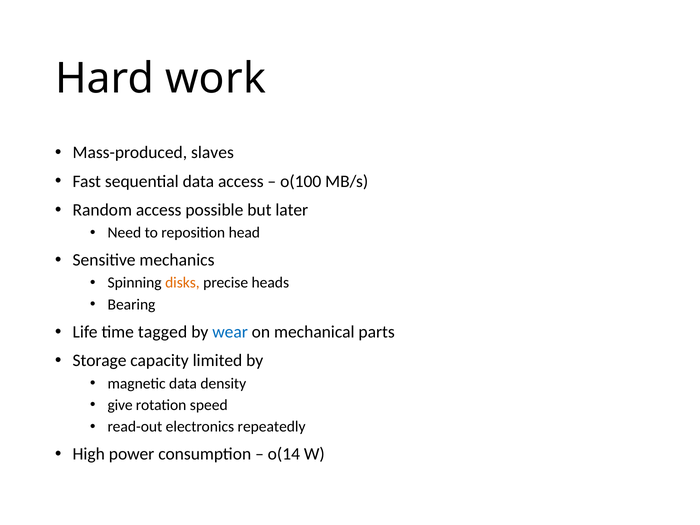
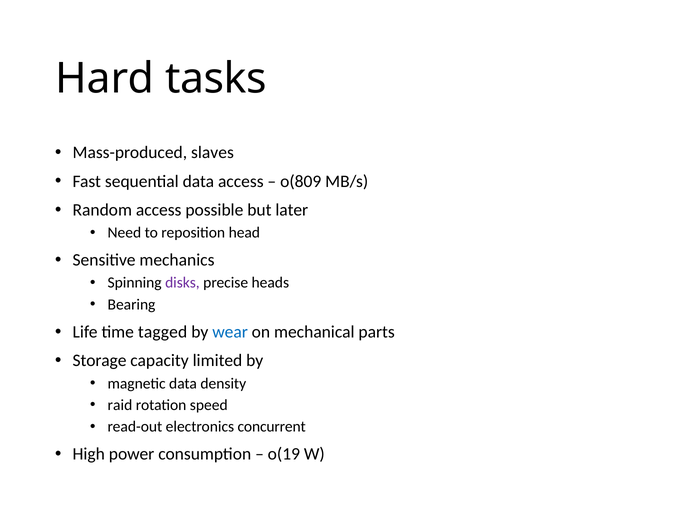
work: work -> tasks (216, 78)
o(100: o(100 -> o(809 (301, 181)
disks colour: orange -> purple (182, 283)
give: give -> raid (120, 405)
repeatedly: repeatedly -> concurrent (272, 427)
o(14: o(14 -> o(19 (284, 454)
